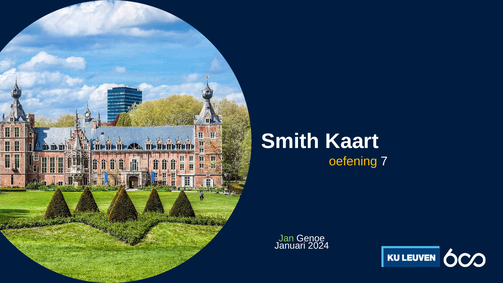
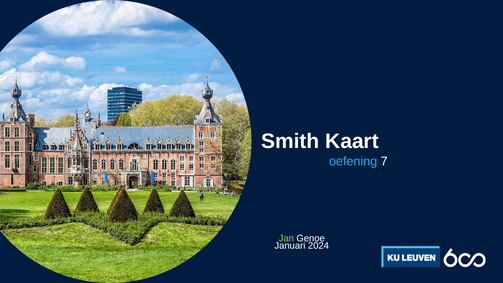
oefening colour: yellow -> light blue (353, 161)
